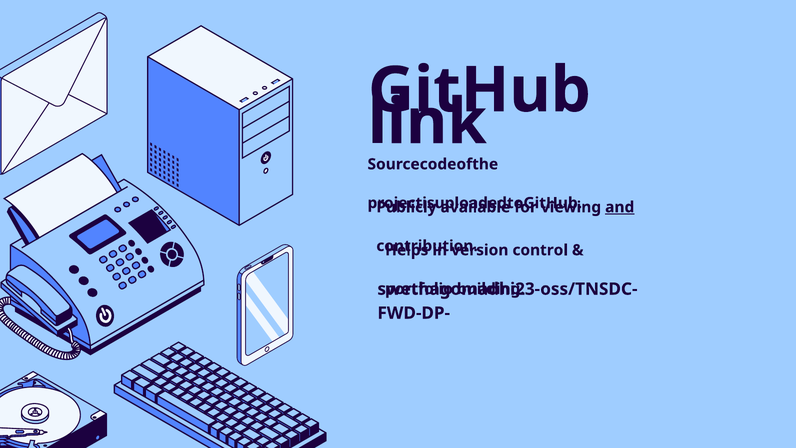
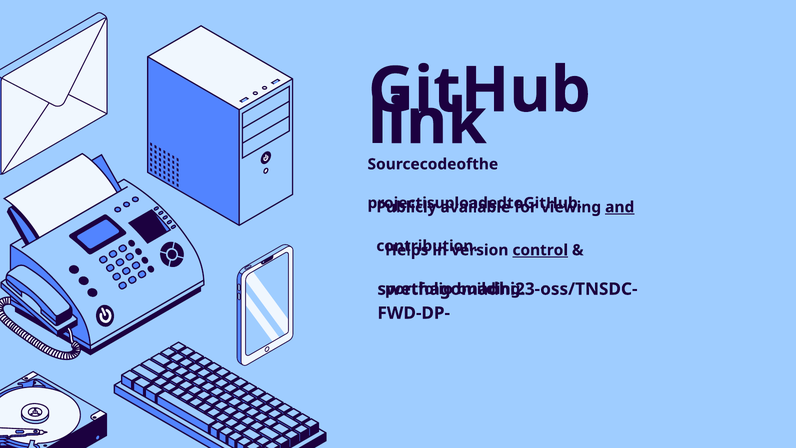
control underline: none -> present (540, 250)
